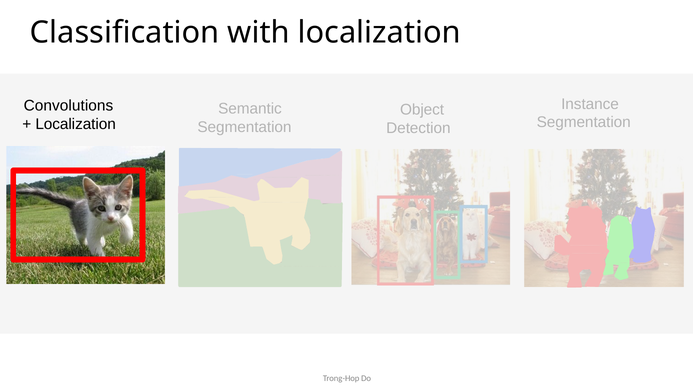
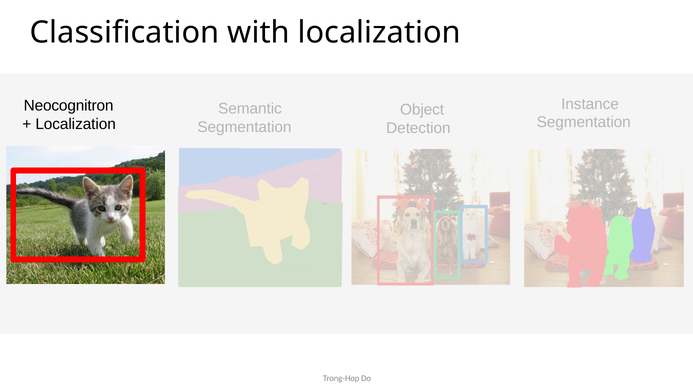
Convolutions: Convolutions -> Neocognitron (69, 106)
